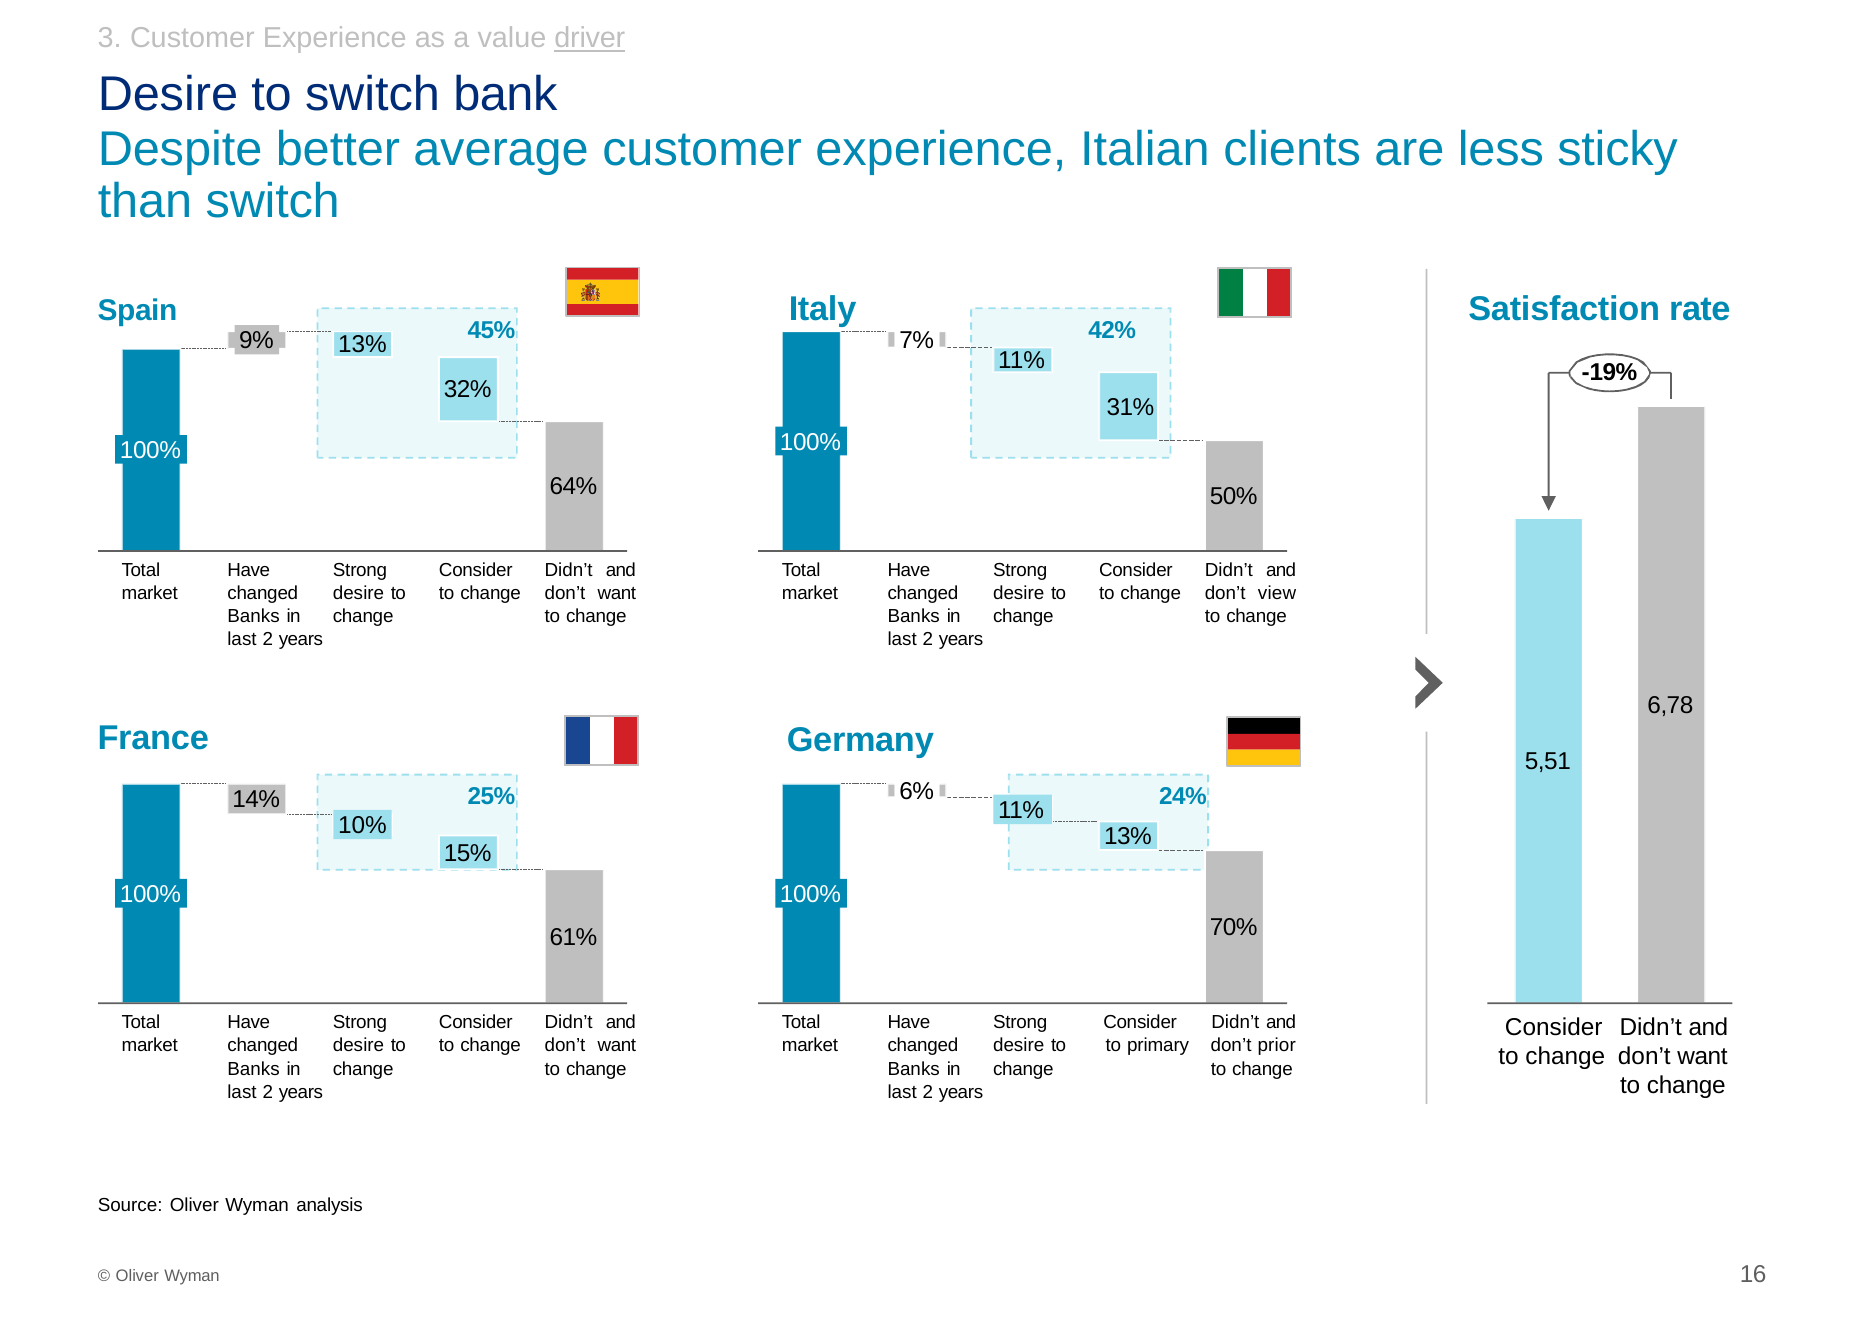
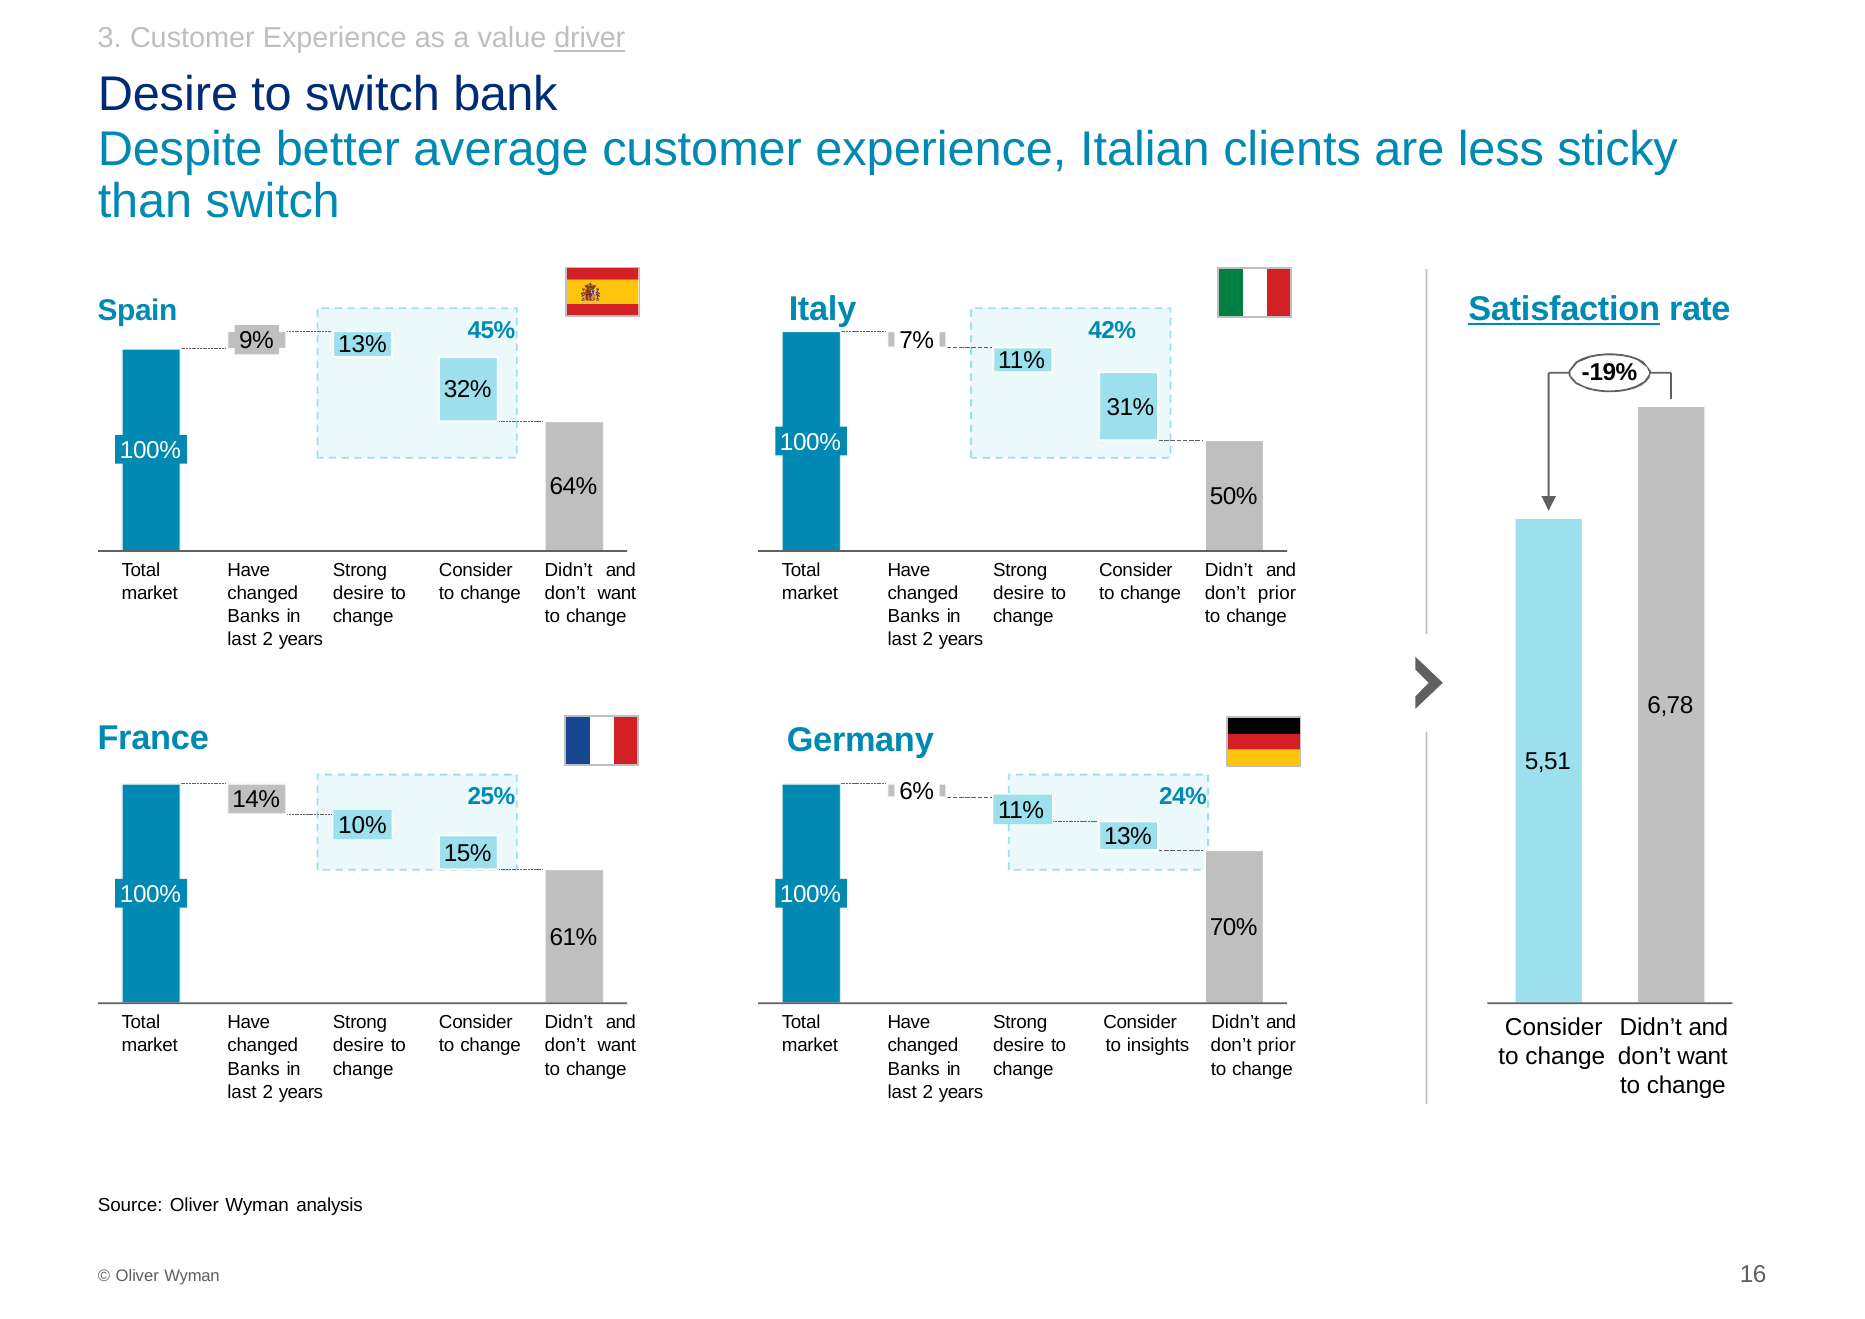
Satisfaction underline: none -> present (1564, 309)
view: view -> prior (1277, 593)
primary: primary -> insights (1158, 1046)
